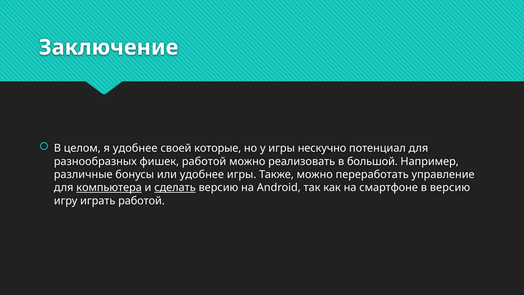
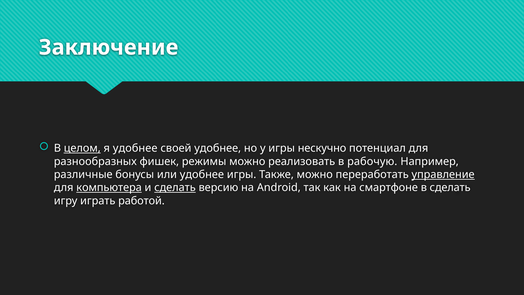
целом underline: none -> present (82, 148)
своей которые: которые -> удобнее (218, 148)
фишек работой: работой -> режимы (204, 161)
большой: большой -> рабочую (372, 161)
управление underline: none -> present (443, 174)
в версию: версию -> сделать (450, 188)
